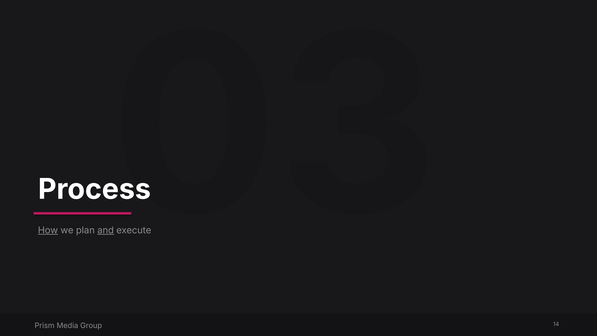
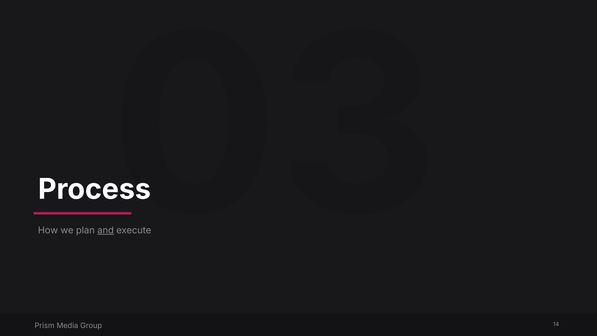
How underline: present -> none (48, 230)
